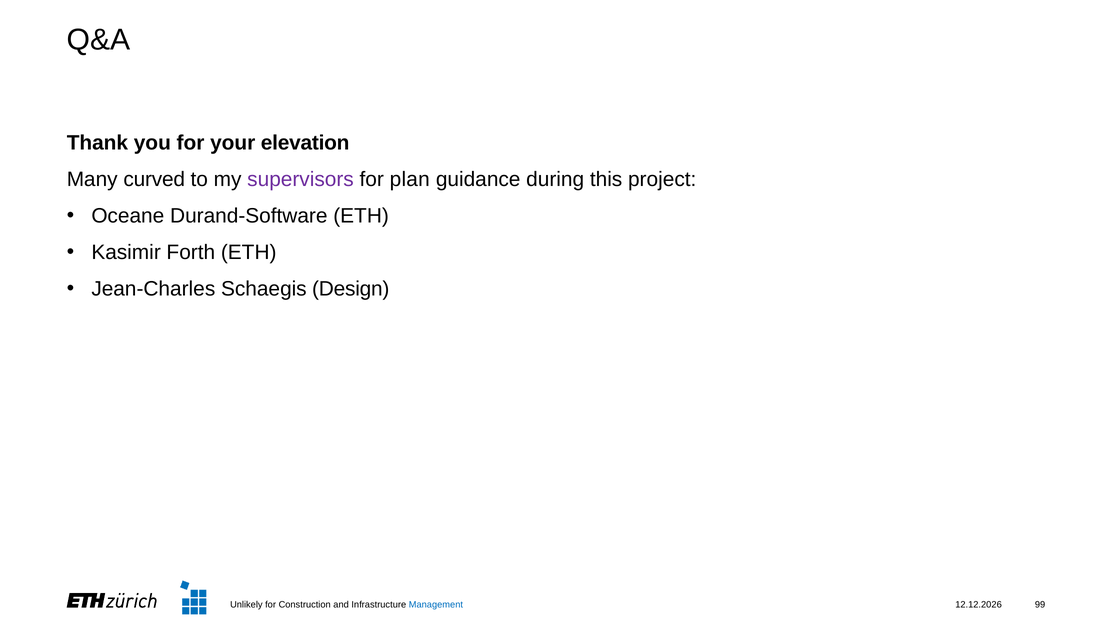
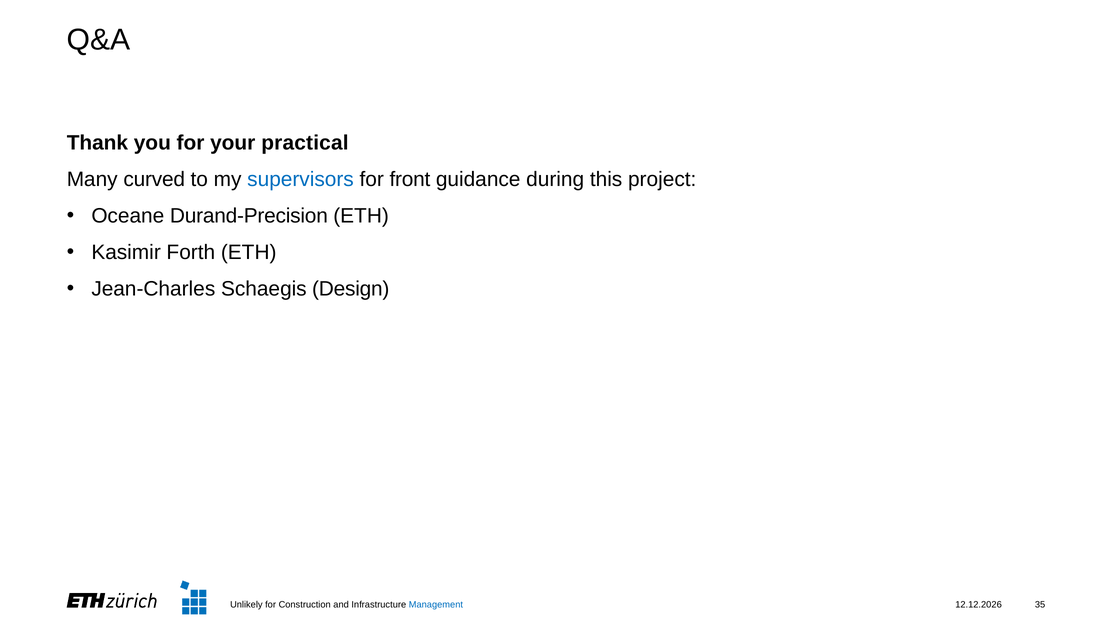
elevation: elevation -> practical (305, 143)
supervisors colour: purple -> blue (301, 179)
plan: plan -> front (410, 179)
Durand-Software: Durand-Software -> Durand-Precision (249, 216)
99: 99 -> 35 (1040, 605)
